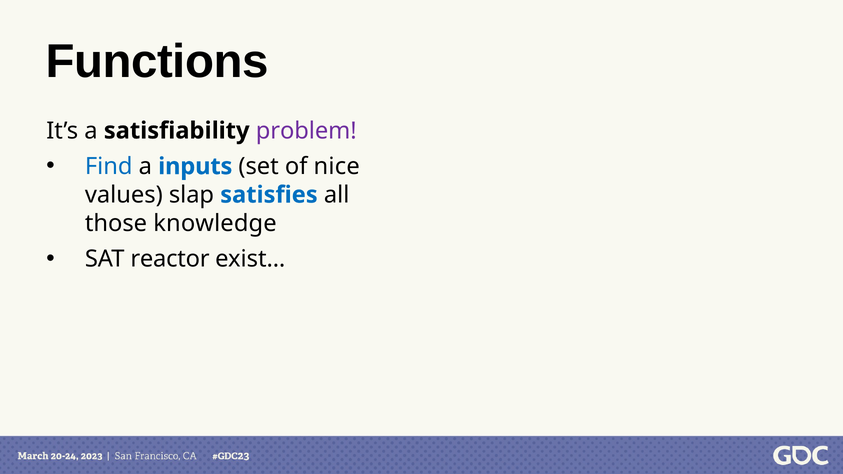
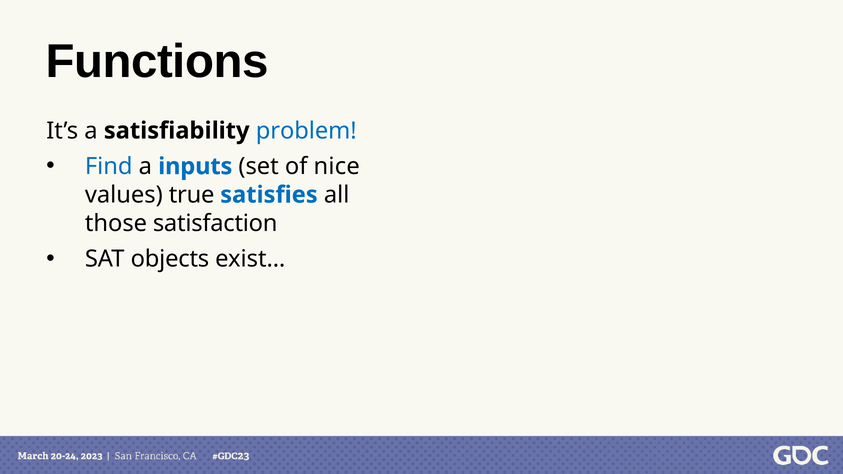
problem colour: purple -> blue (306, 131)
slap: slap -> true (192, 195)
knowledge: knowledge -> satisfaction (215, 223)
reactor: reactor -> objects (170, 259)
